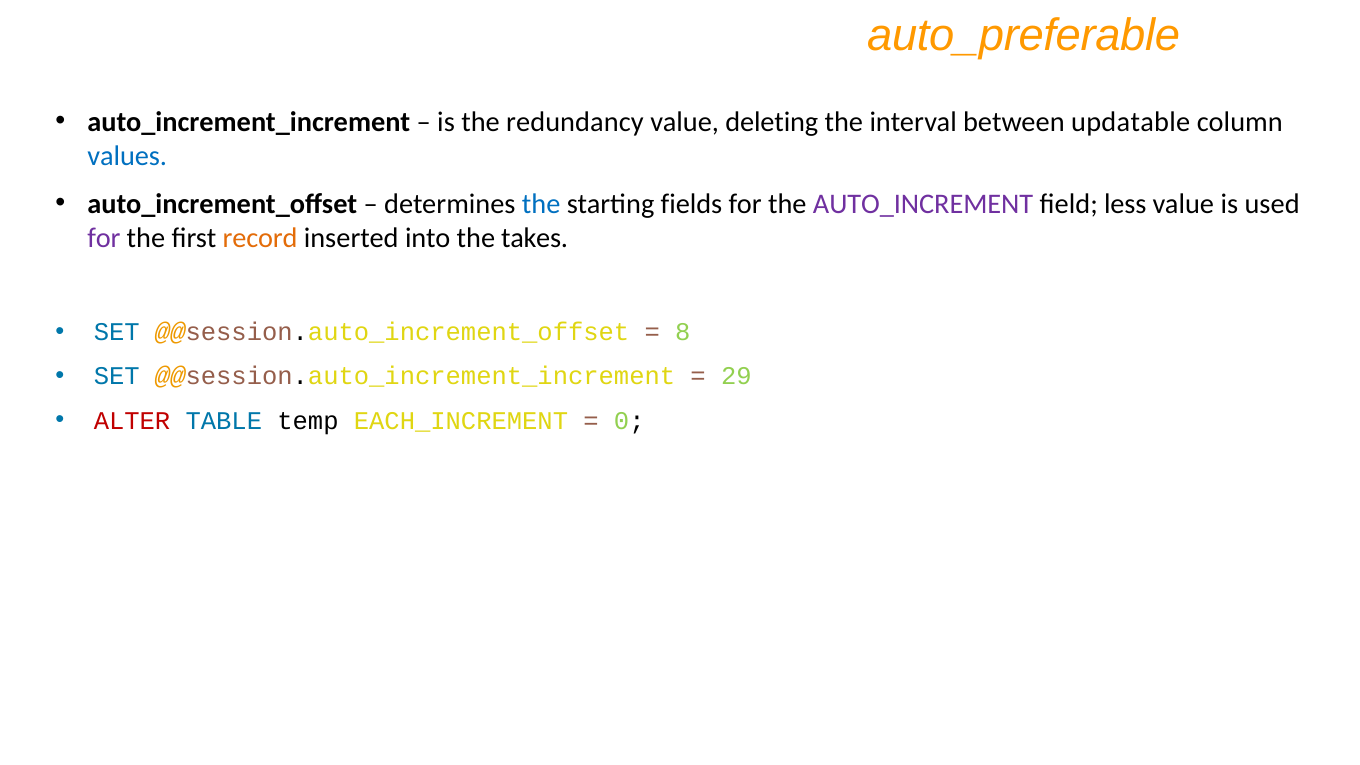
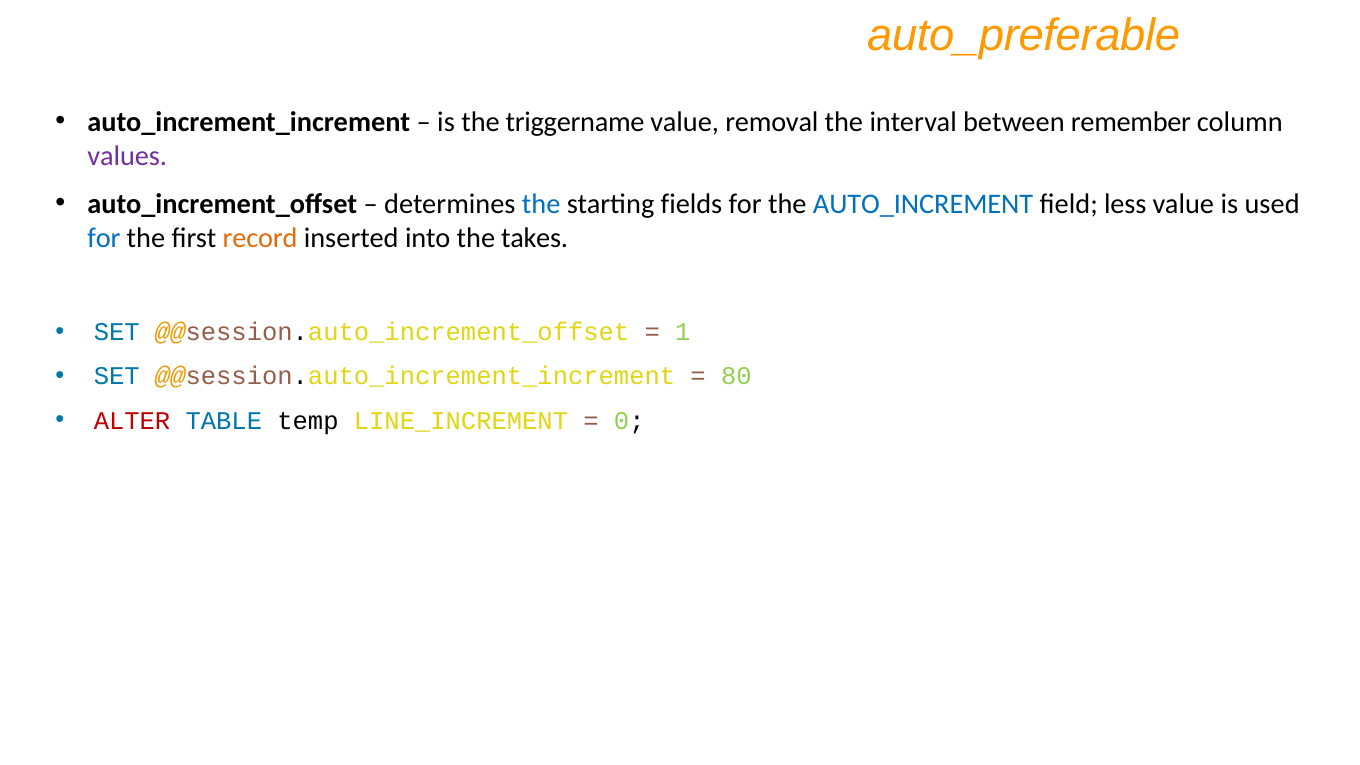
redundancy: redundancy -> triggername (575, 122)
deleting: deleting -> removal (772, 122)
updatable: updatable -> remember (1131, 122)
values colour: blue -> purple (127, 156)
AUTO_INCREMENT colour: purple -> blue (923, 204)
for colour: purple -> blue (104, 238)
8: 8 -> 1 (683, 332)
29: 29 -> 80 (736, 376)
EACH_INCREMENT: EACH_INCREMENT -> LINE_INCREMENT (461, 421)
